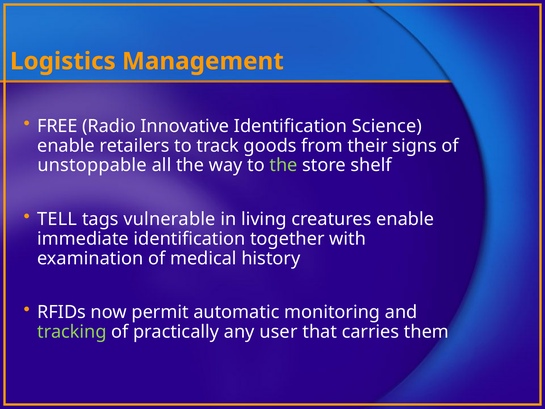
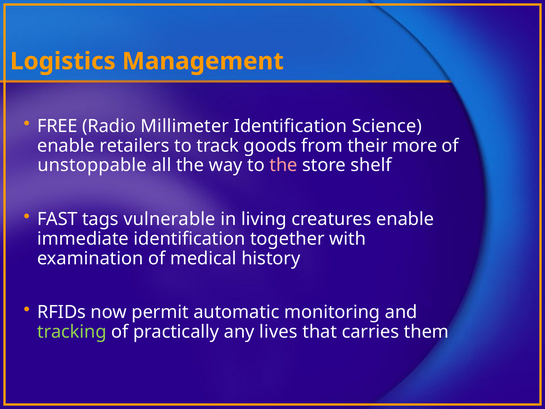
Innovative: Innovative -> Millimeter (185, 126)
signs: signs -> more (415, 146)
the colour: light green -> pink (284, 165)
TELL: TELL -> FAST (57, 219)
user: user -> lives (278, 332)
